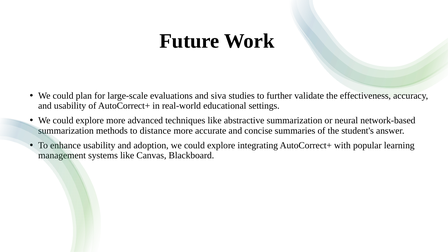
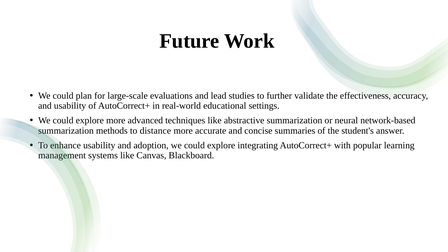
siva: siva -> lead (219, 96)
